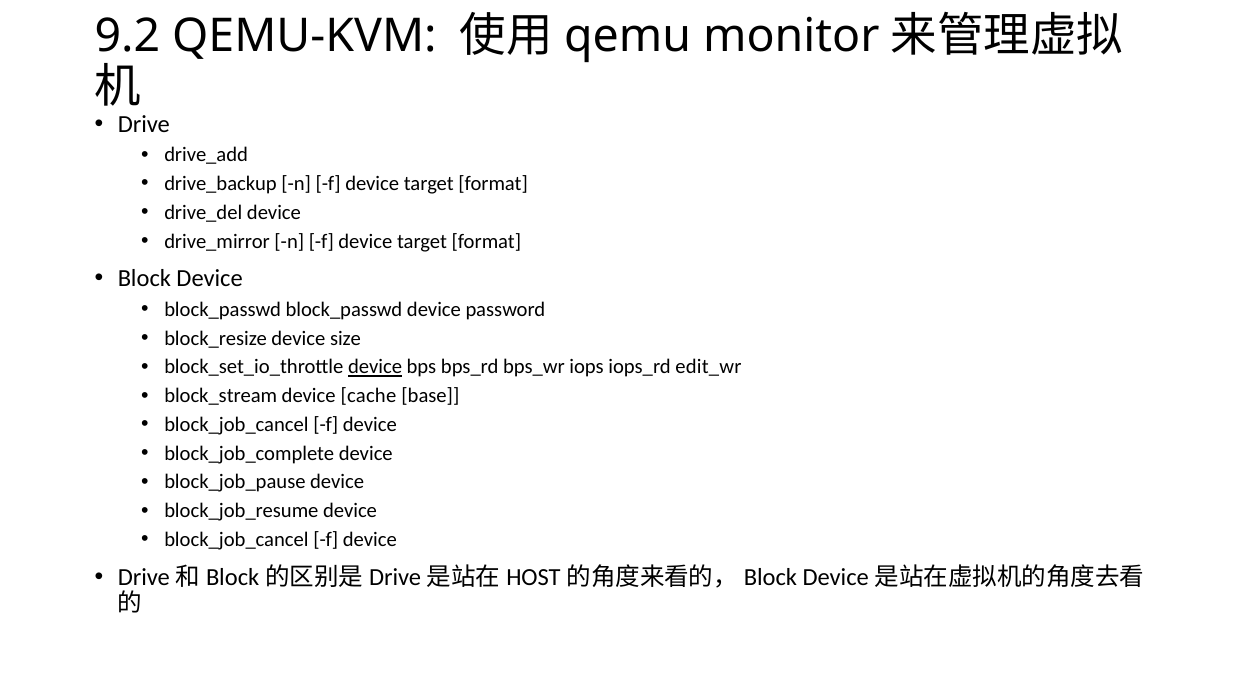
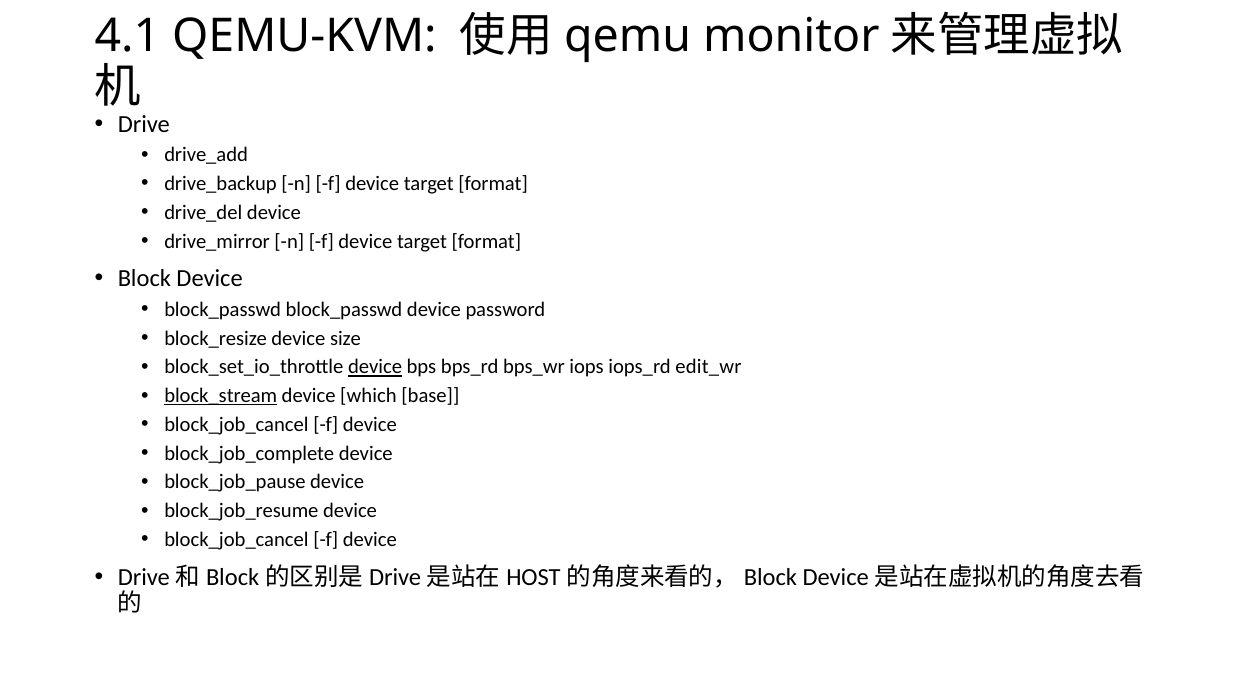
9.2: 9.2 -> 4.1 (127, 37)
block_stream underline: none -> present (221, 396)
cache: cache -> which (368, 396)
